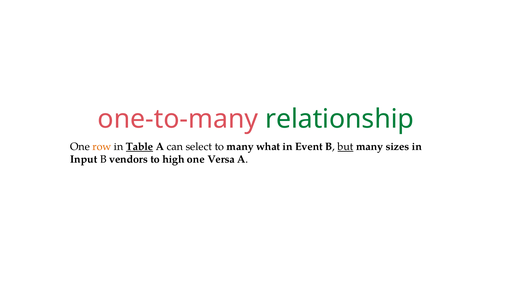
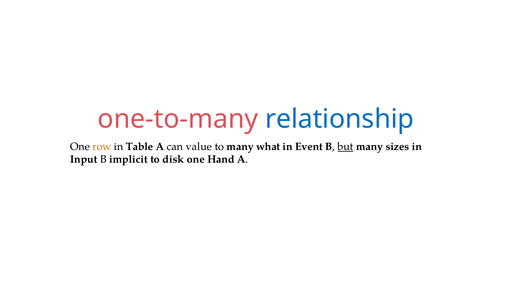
relationship colour: green -> blue (340, 119)
Table underline: present -> none (140, 147)
select: select -> value (199, 147)
vendors: vendors -> implicit (128, 159)
high: high -> disk (173, 159)
Versa: Versa -> Hand (221, 159)
